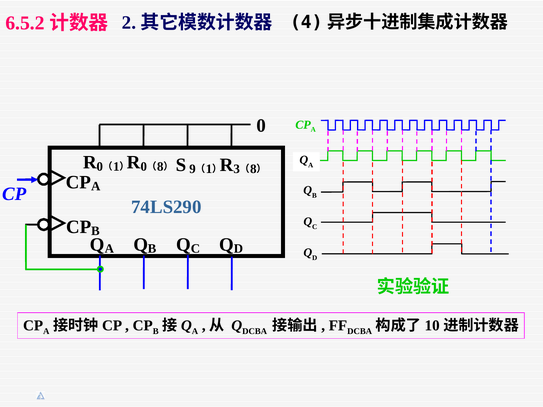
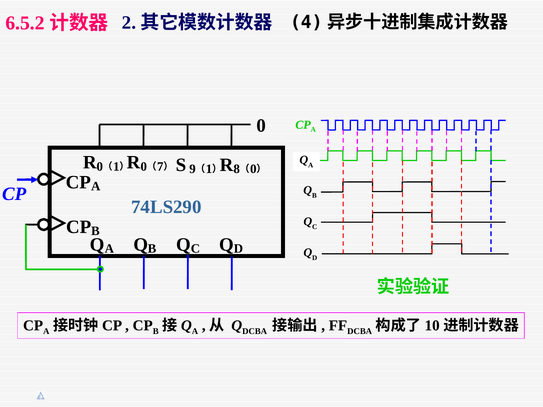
8: 8 -> 7 (160, 167)
3: 3 -> 8 (237, 169)
8: 8 -> 0 (253, 169)
